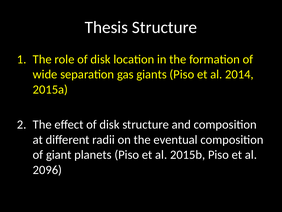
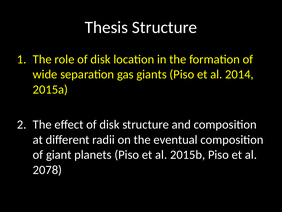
2096: 2096 -> 2078 (47, 169)
